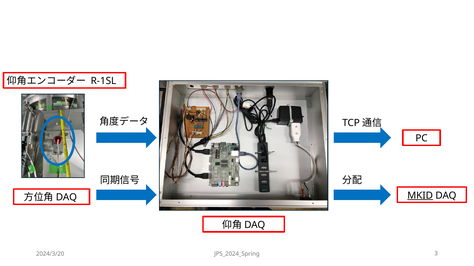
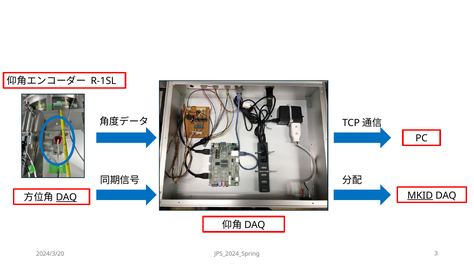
DAQ underline: none -> present (66, 198)
